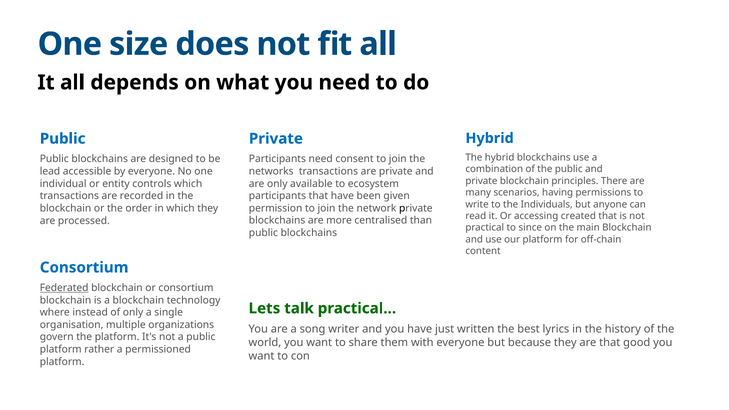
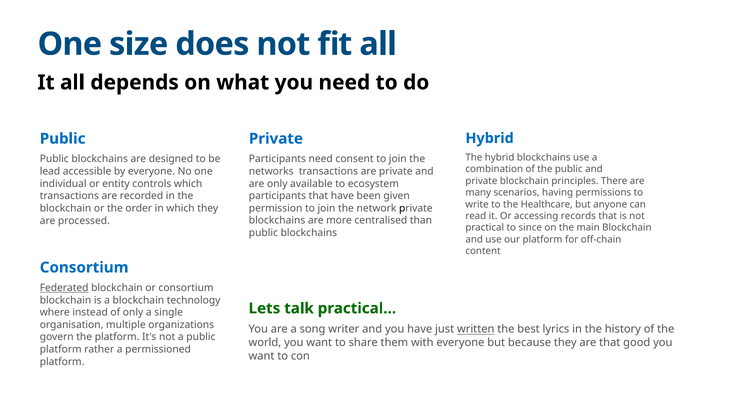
Individuals: Individuals -> Healthcare (547, 204)
created: created -> records (578, 216)
written underline: none -> present (476, 329)
